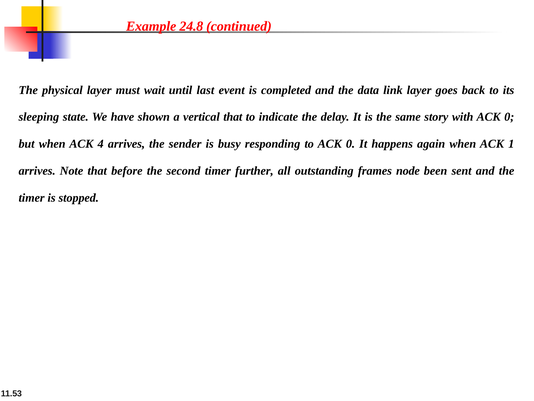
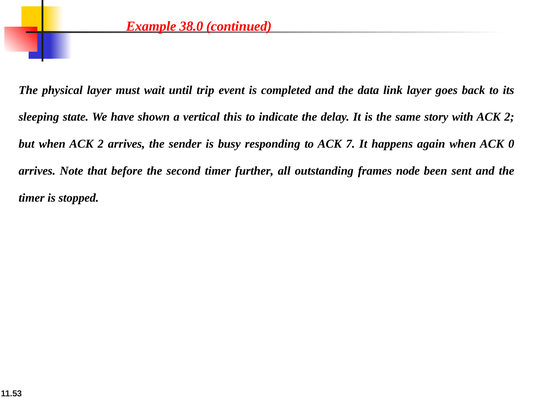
24.8: 24.8 -> 38.0 (191, 26)
last: last -> trip (205, 90)
vertical that: that -> this (233, 117)
with ACK 0: 0 -> 2 (509, 117)
when ACK 4: 4 -> 2 (101, 144)
to ACK 0: 0 -> 7 (350, 144)
1: 1 -> 0 (511, 144)
